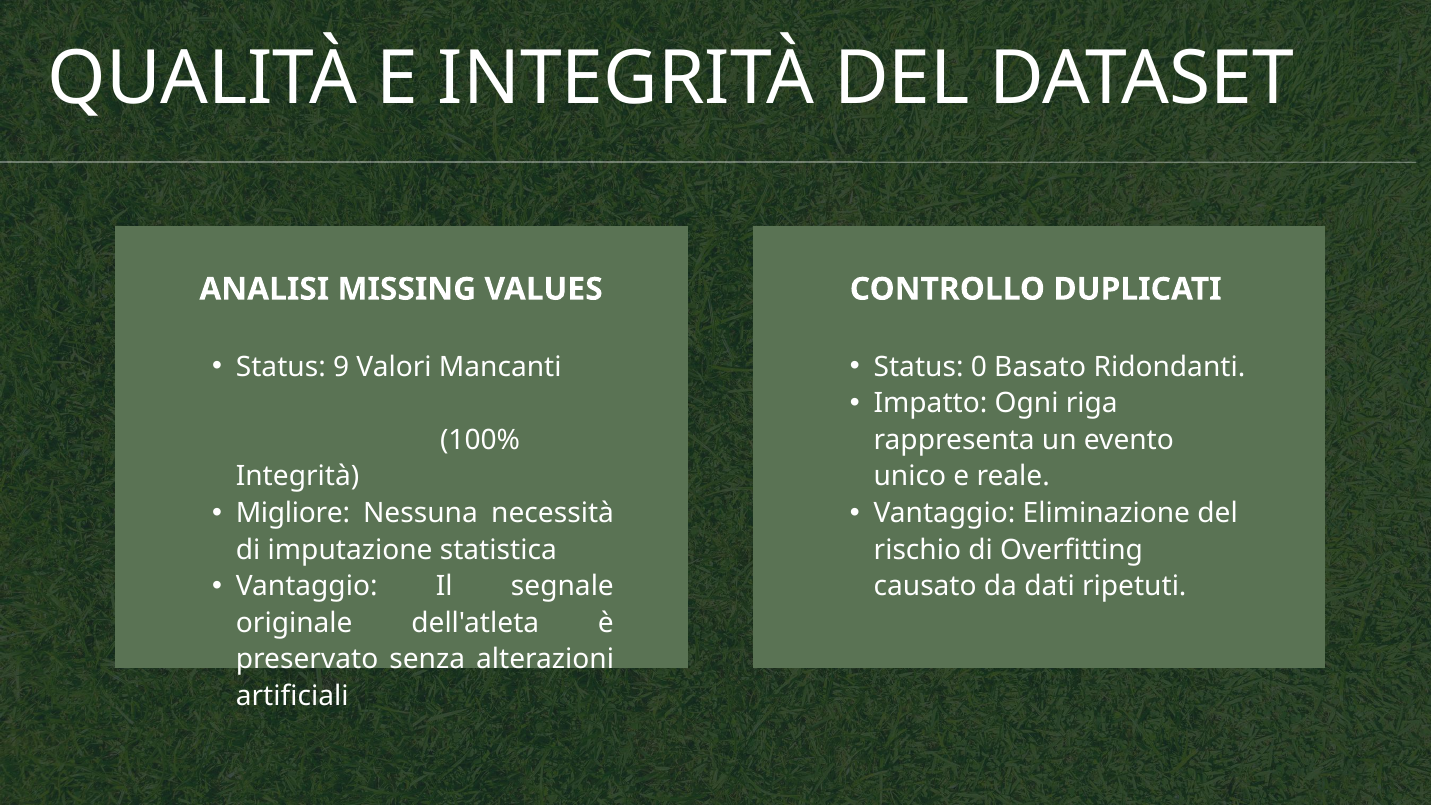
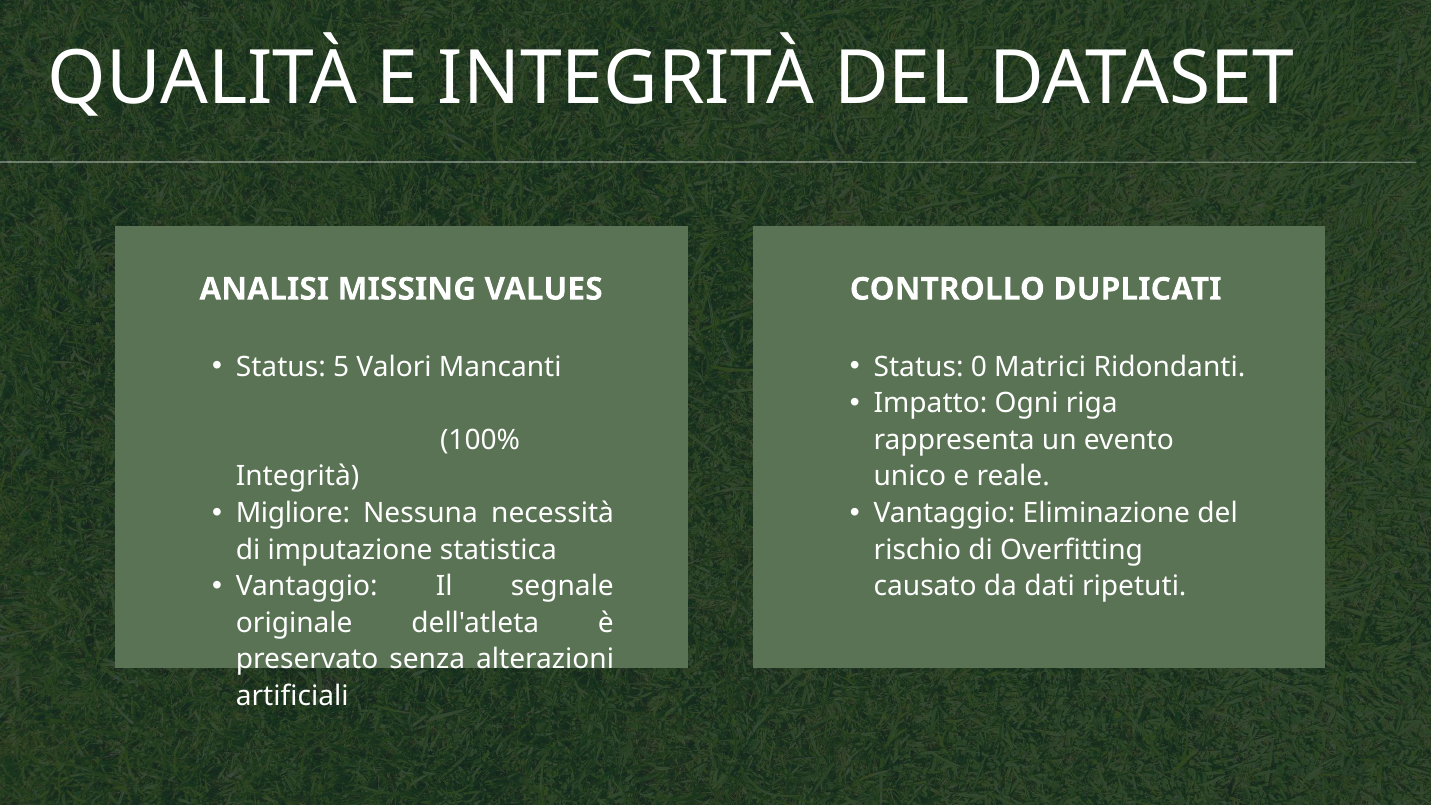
9: 9 -> 5 (341, 367)
Basato: Basato -> Matrici (1040, 367)
